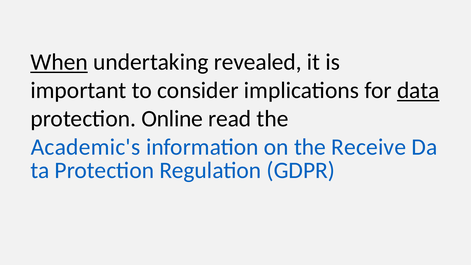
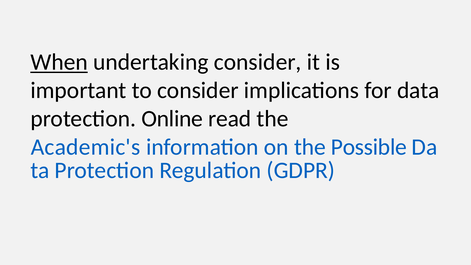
undertaking revealed: revealed -> consider (258, 62)
data underline: present -> none (418, 90)
Receive: Receive -> Possible (369, 147)
